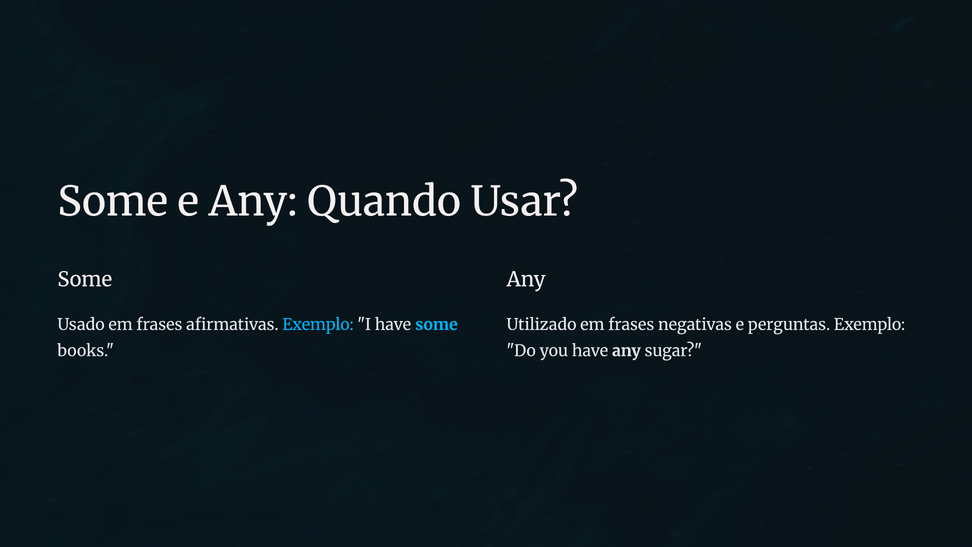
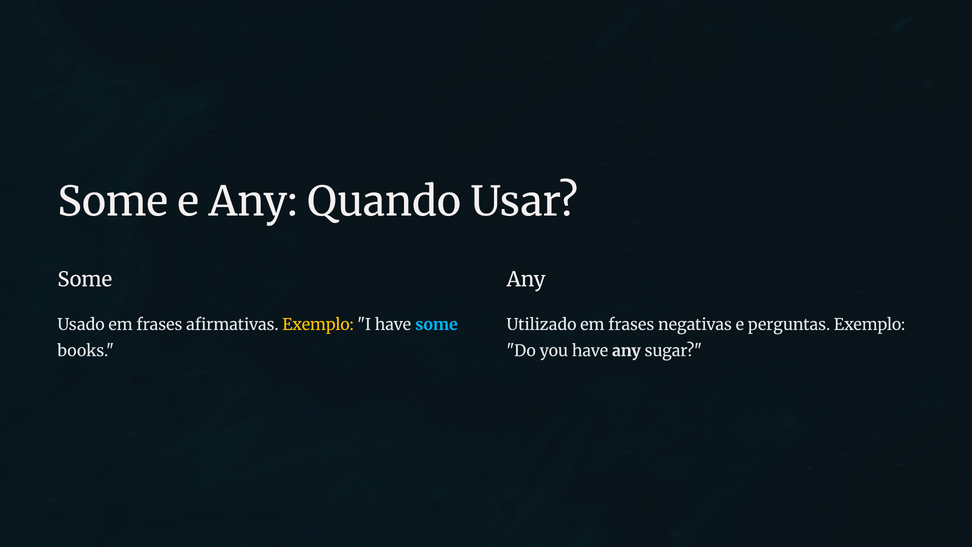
Exemplo colour: light blue -> yellow (318, 325)
